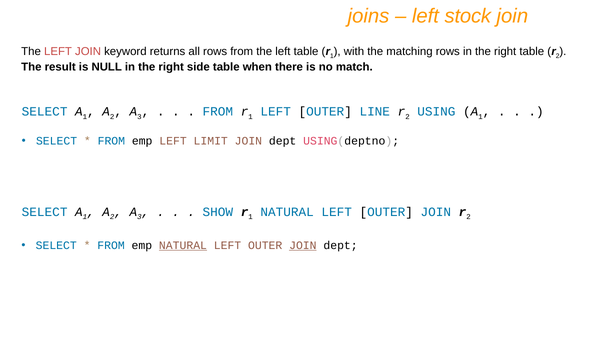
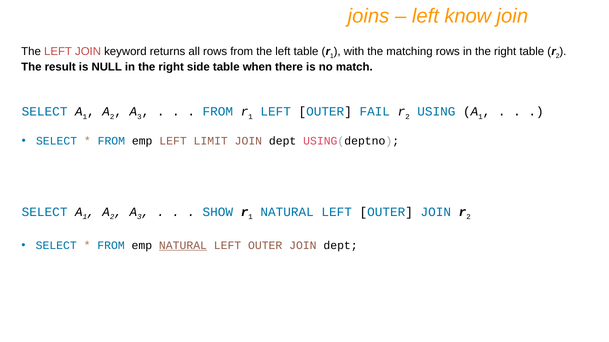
stock: stock -> know (468, 16)
LINE: LINE -> FAIL (375, 112)
JOIN underline: present -> none (303, 246)
